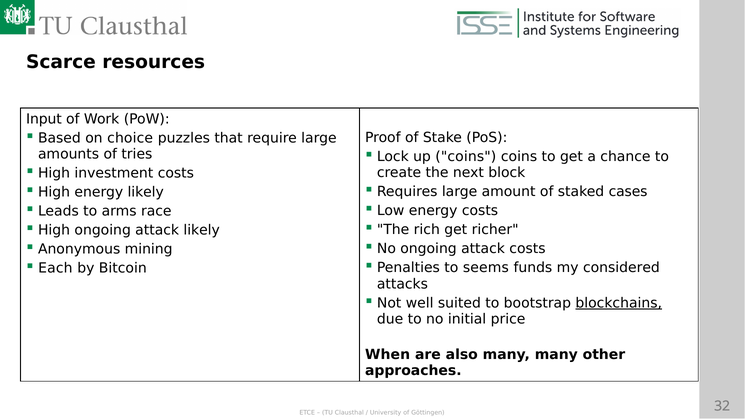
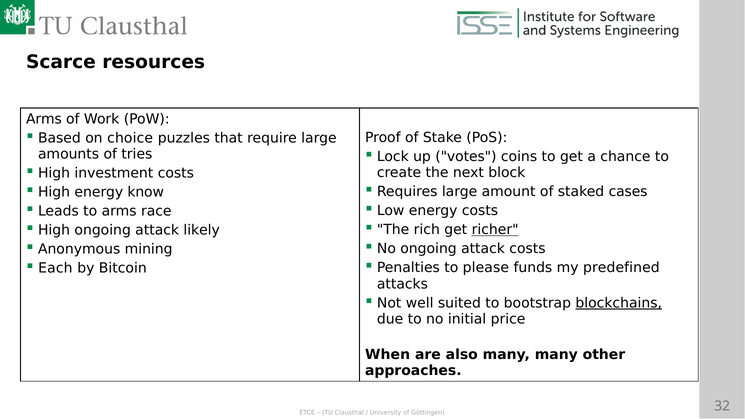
Input: Input -> Arms (44, 119)
up coins: coins -> votes (466, 157)
energy likely: likely -> know (146, 192)
richer underline: none -> present (495, 230)
seems: seems -> please (486, 268)
considered: considered -> predefined (621, 268)
